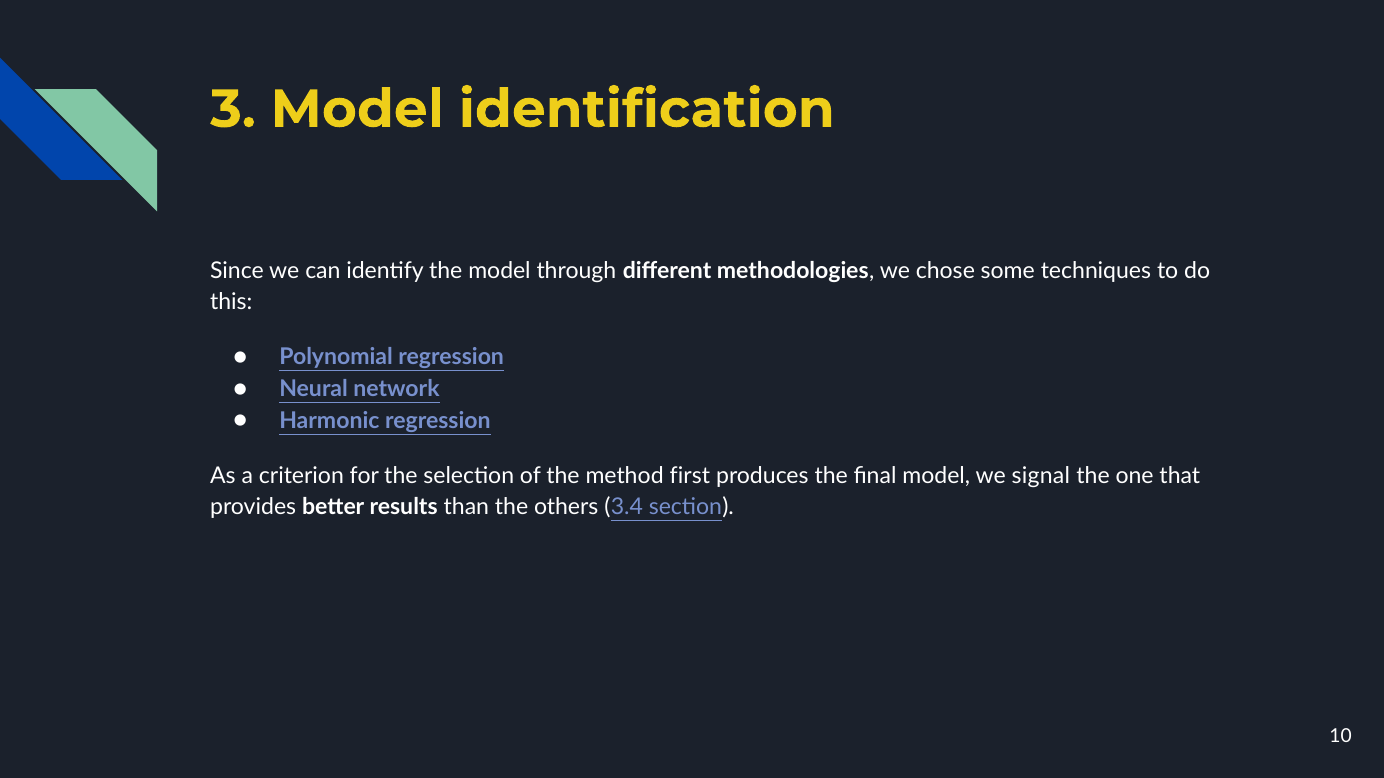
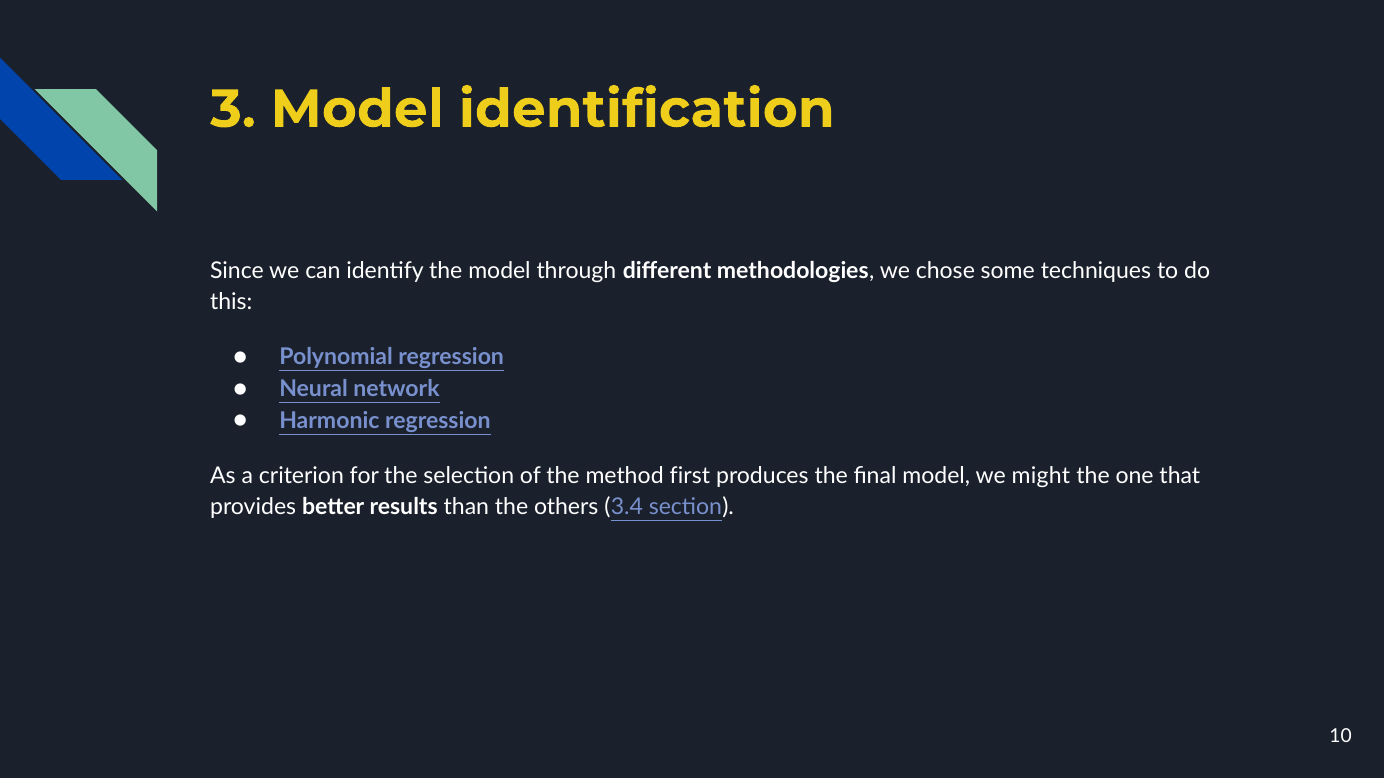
signal: signal -> might (1041, 476)
